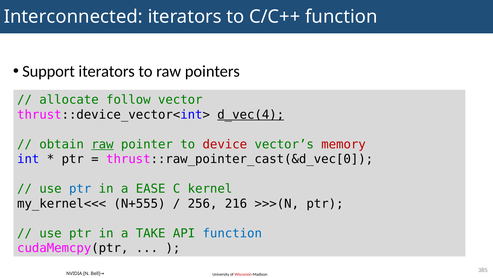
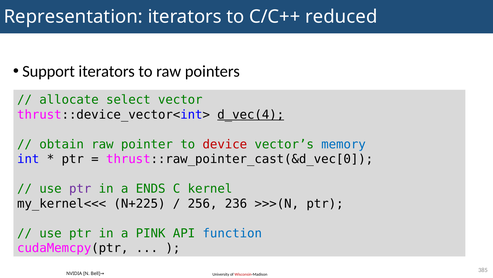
Interconnected: Interconnected -> Representation (73, 17)
C/C++ function: function -> reduced (341, 17)
follow: follow -> select (128, 100)
raw underline: present -> none (102, 144)
memory colour: red -> blue (344, 144)
ptr colour: blue -> purple (80, 188)
EASE: EASE -> ENDS (151, 188)
N+555: N+555 -> N+225 (140, 203)
216: 216 -> 236 (236, 203)
TAKE: TAKE -> PINK (151, 233)
